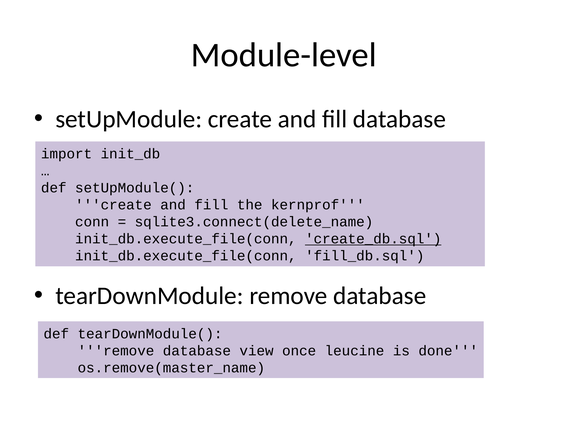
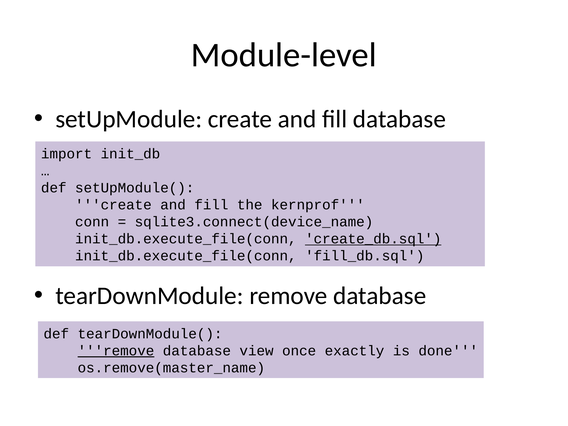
sqlite3.connect(delete_name: sqlite3.connect(delete_name -> sqlite3.connect(device_name (254, 222)
remove underline: none -> present (116, 351)
leucine: leucine -> exactly (355, 351)
